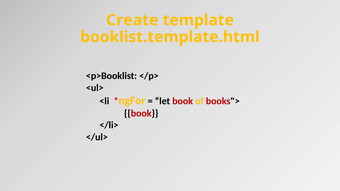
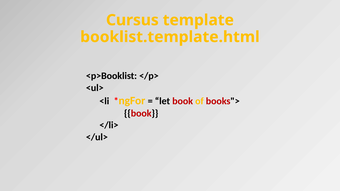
Create: Create -> Cursus (132, 20)
